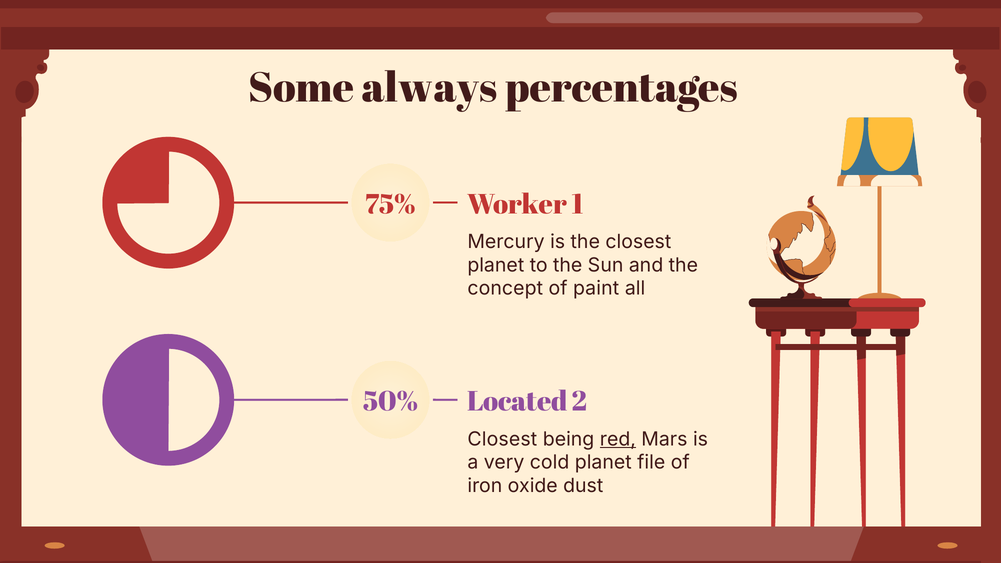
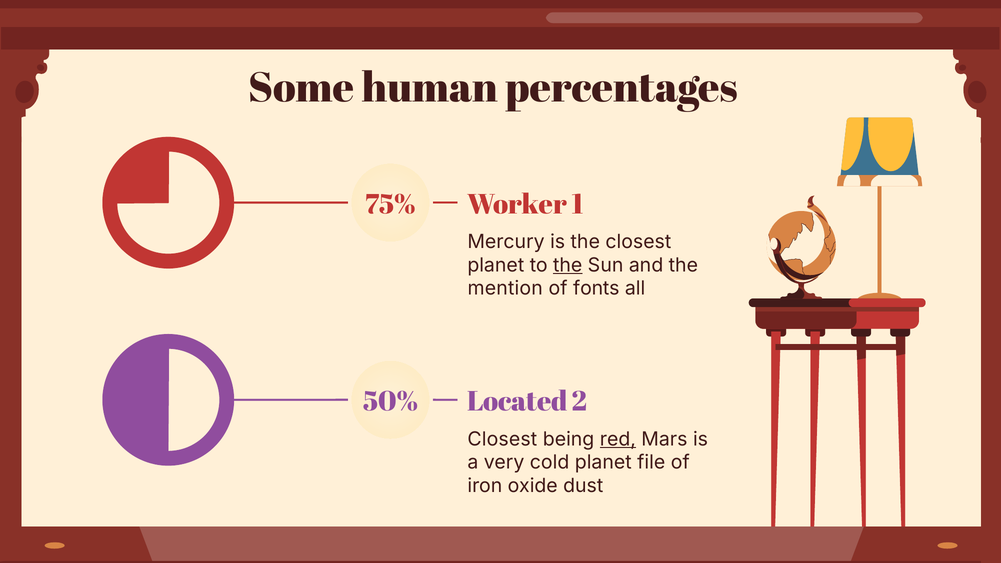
always: always -> human (430, 88)
the underline: none -> present (568, 265)
concept: concept -> mention (505, 289)
paint: paint -> fonts (596, 289)
